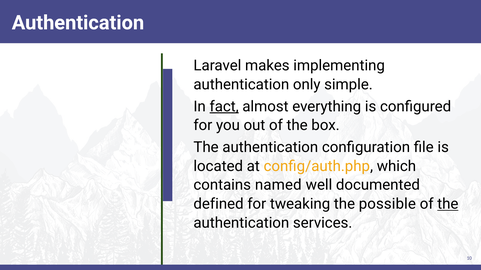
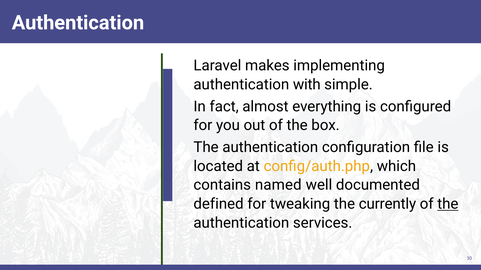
only: only -> with (307, 85)
fact underline: present -> none (224, 107)
possible: possible -> currently (387, 204)
